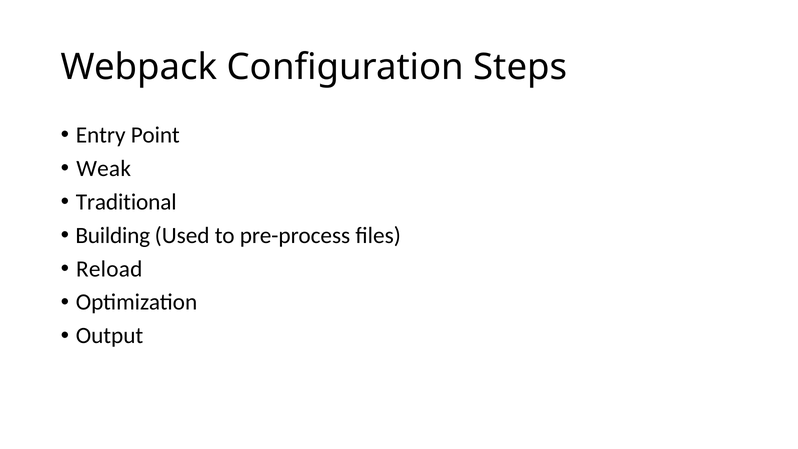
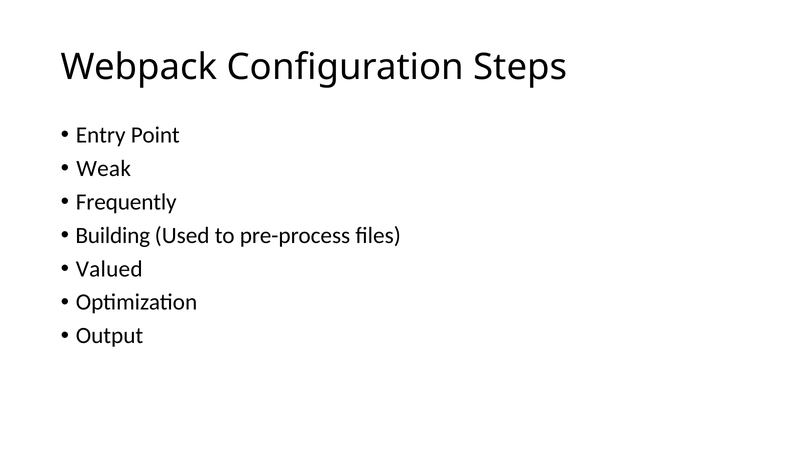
Traditional: Traditional -> Frequently (126, 202)
Reload: Reload -> Valued (109, 269)
